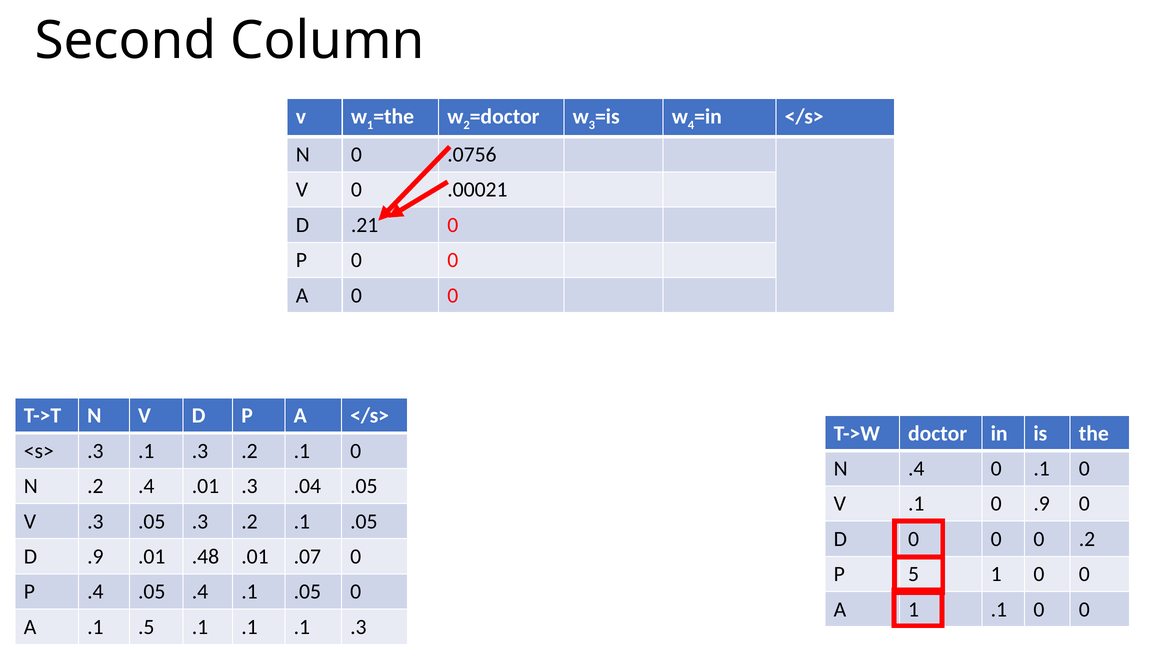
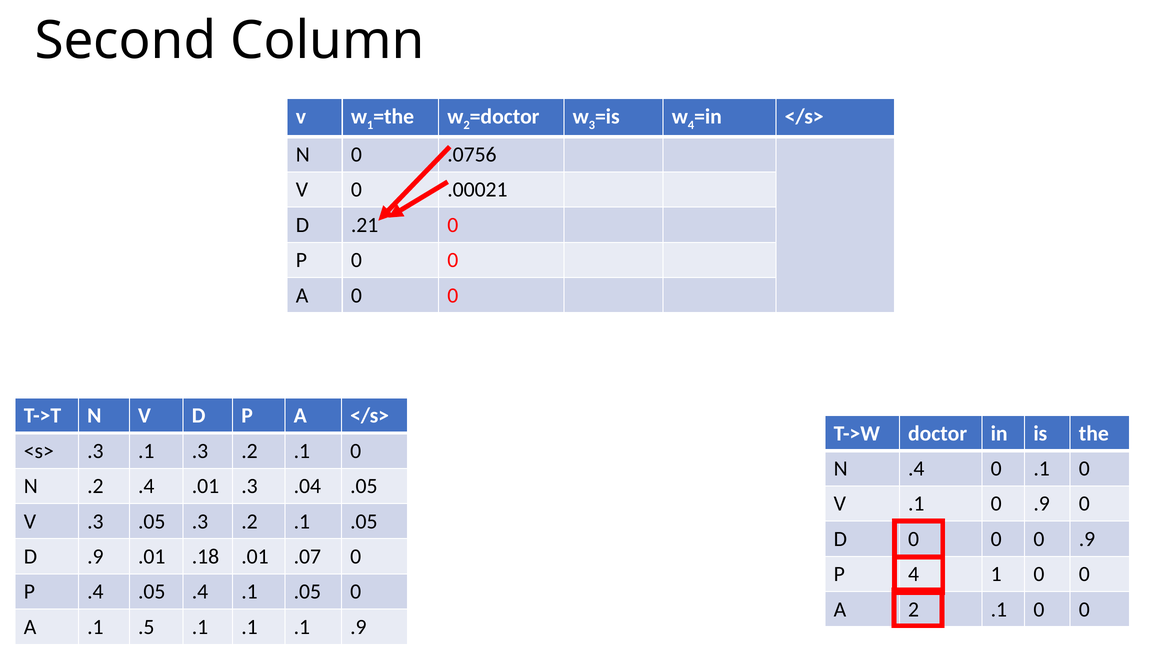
0 0 .2: .2 -> .9 (1087, 539)
.48: .48 -> .18 (205, 556)
P 5: 5 -> 4 (914, 574)
A 1: 1 -> 2 (914, 609)
.1 .1 .3: .3 -> .9 (358, 627)
